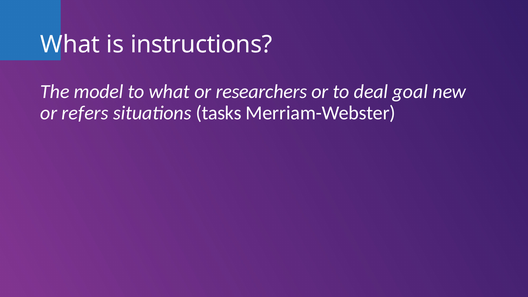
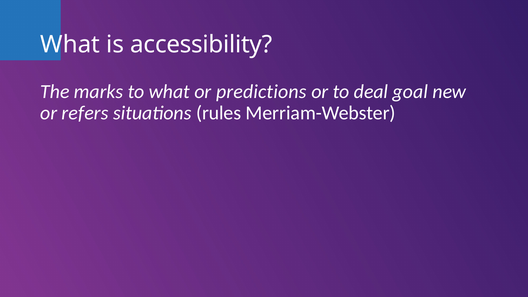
instructions: instructions -> accessibility (201, 44)
model: model -> marks (99, 92)
researchers: researchers -> predictions (261, 92)
tasks: tasks -> rules (219, 113)
